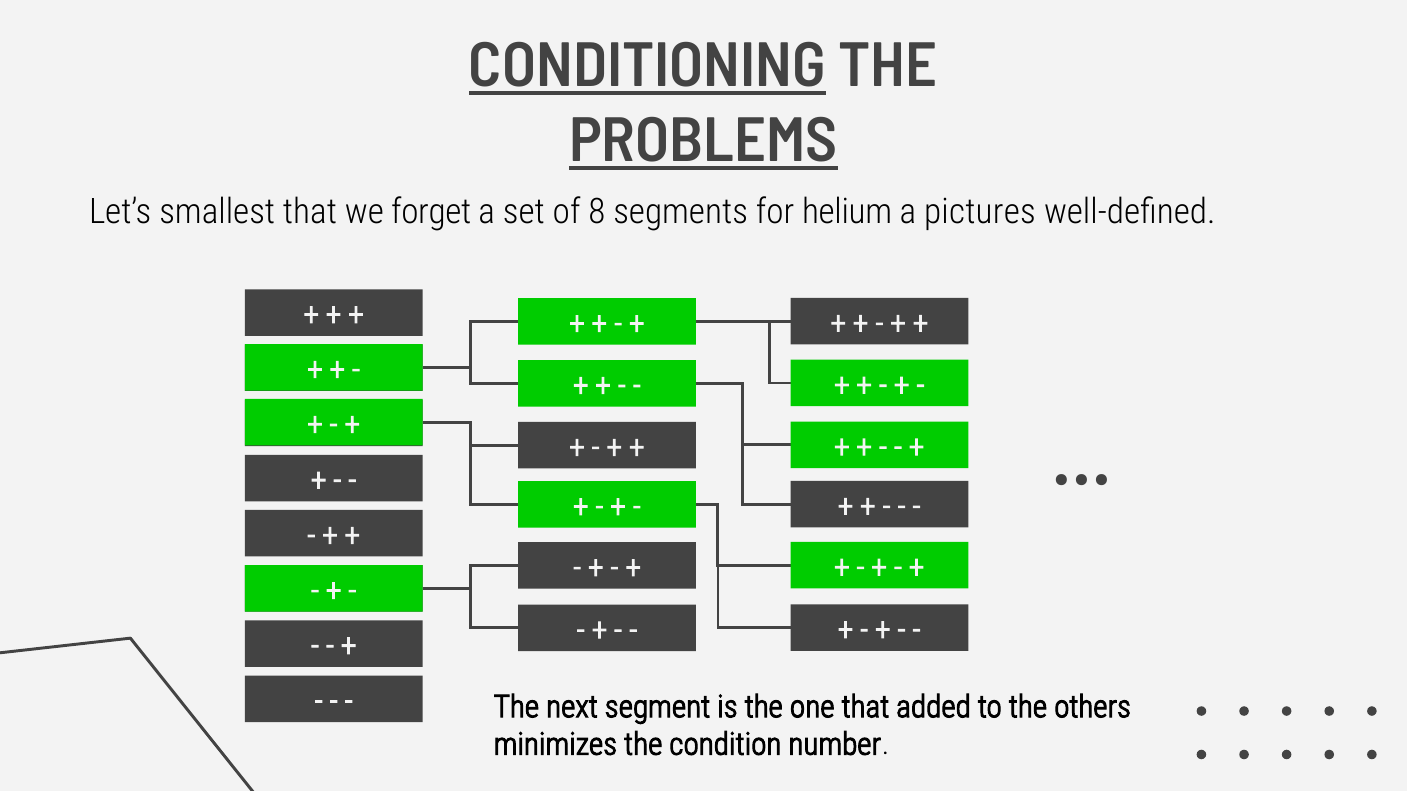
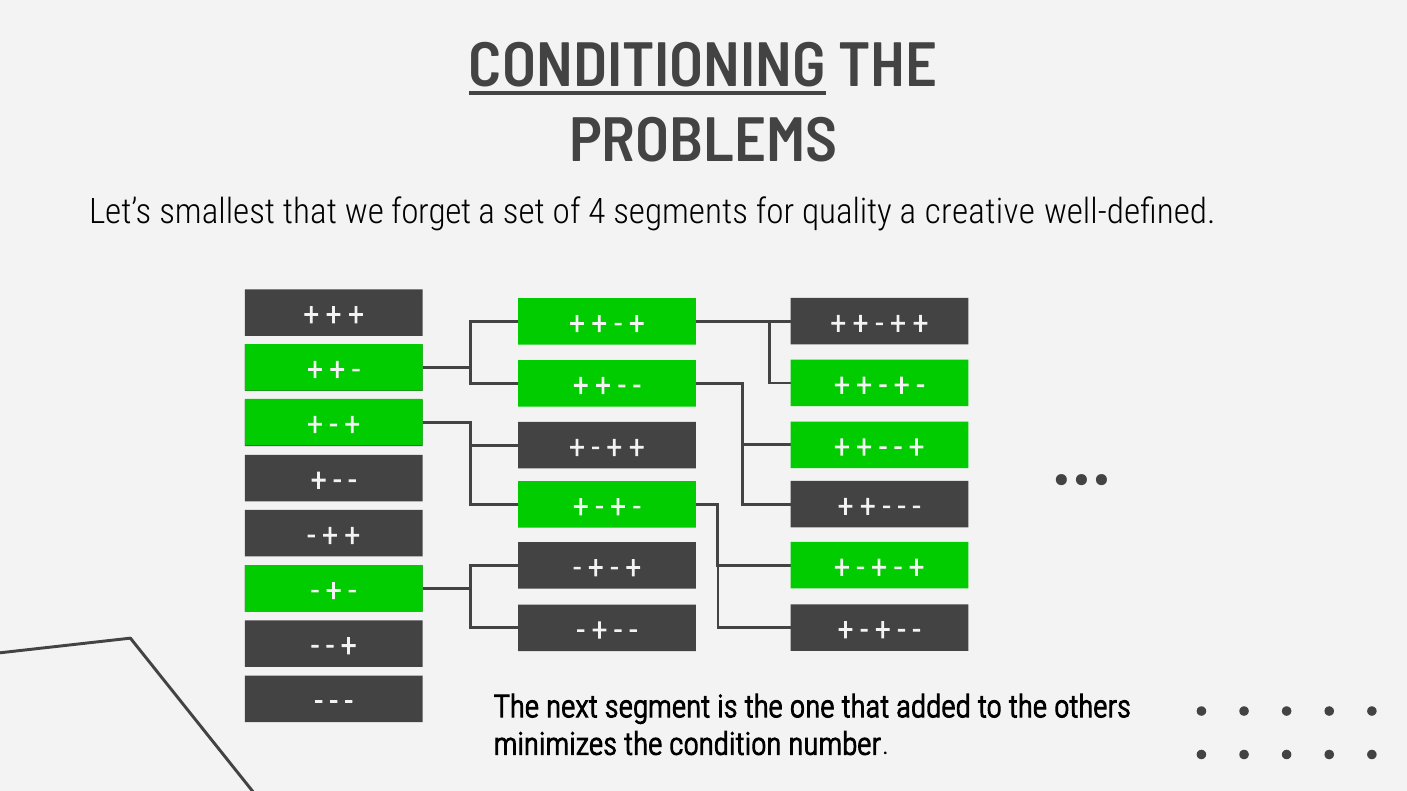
PROBLEMS underline: present -> none (703, 141)
8: 8 -> 4 (597, 213)
helium: helium -> quality (847, 213)
pictures: pictures -> creative (980, 213)
